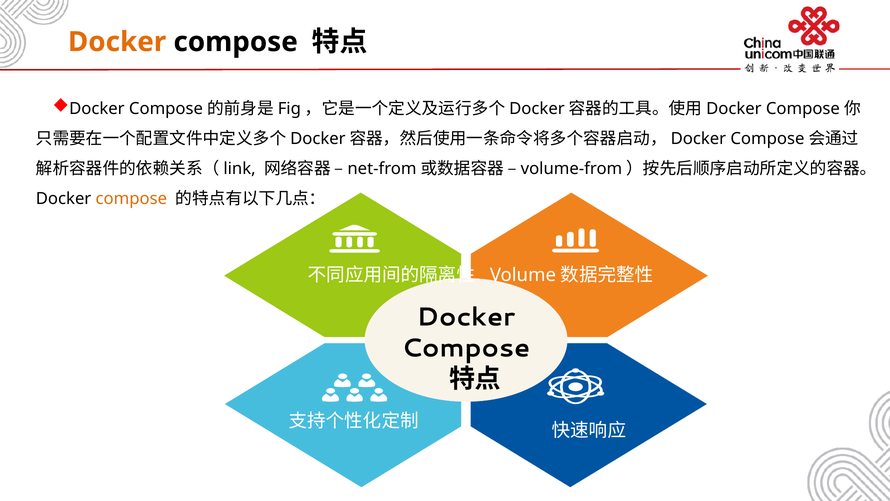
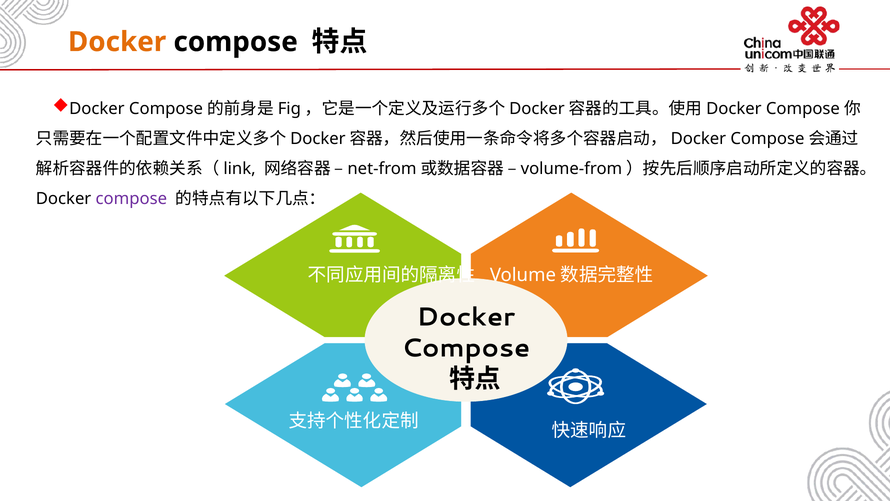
compose colour: orange -> purple (131, 199)
